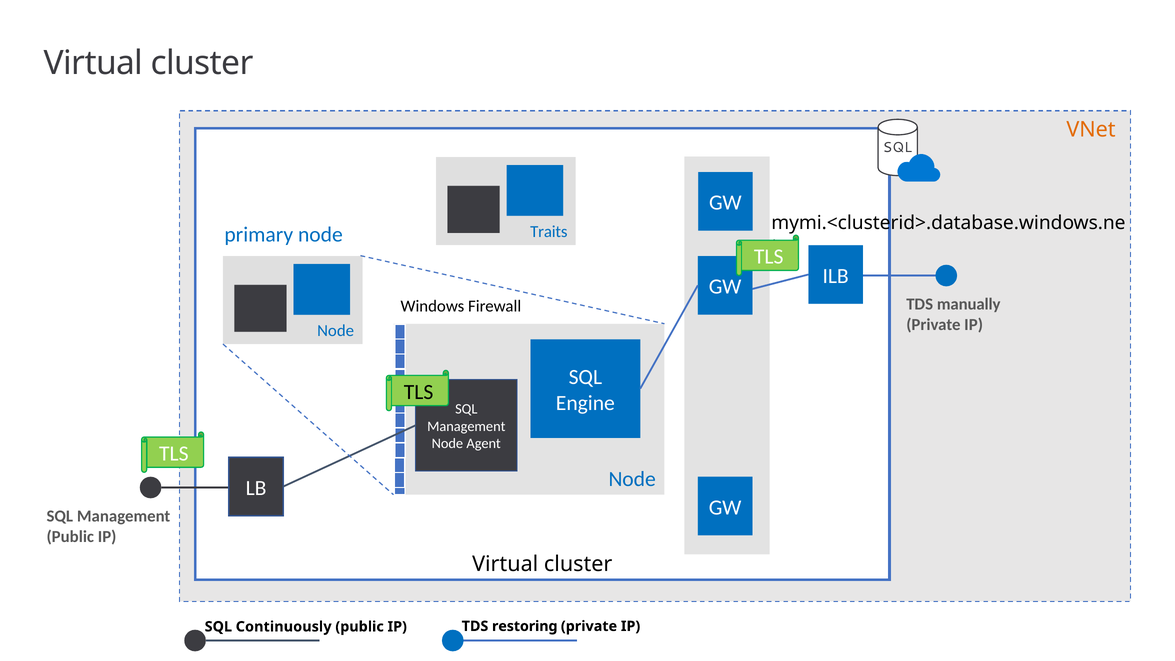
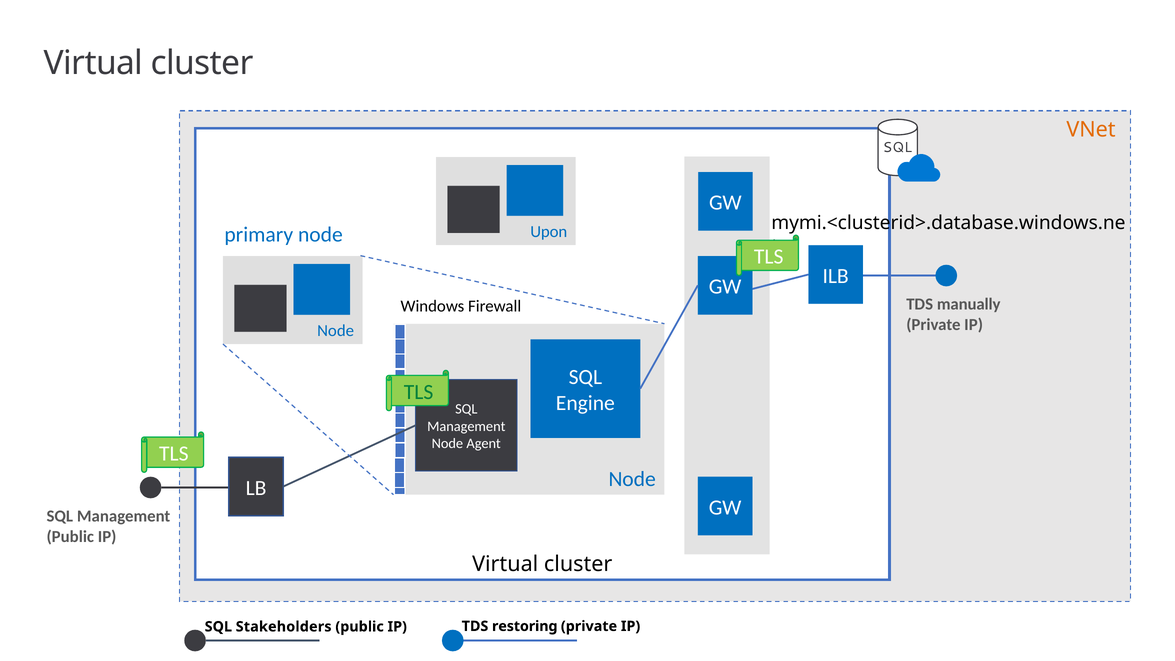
Traits: Traits -> Upon (549, 232)
TLS colour: black -> green (419, 392)
Continuously: Continuously -> Stakeholders (284, 627)
